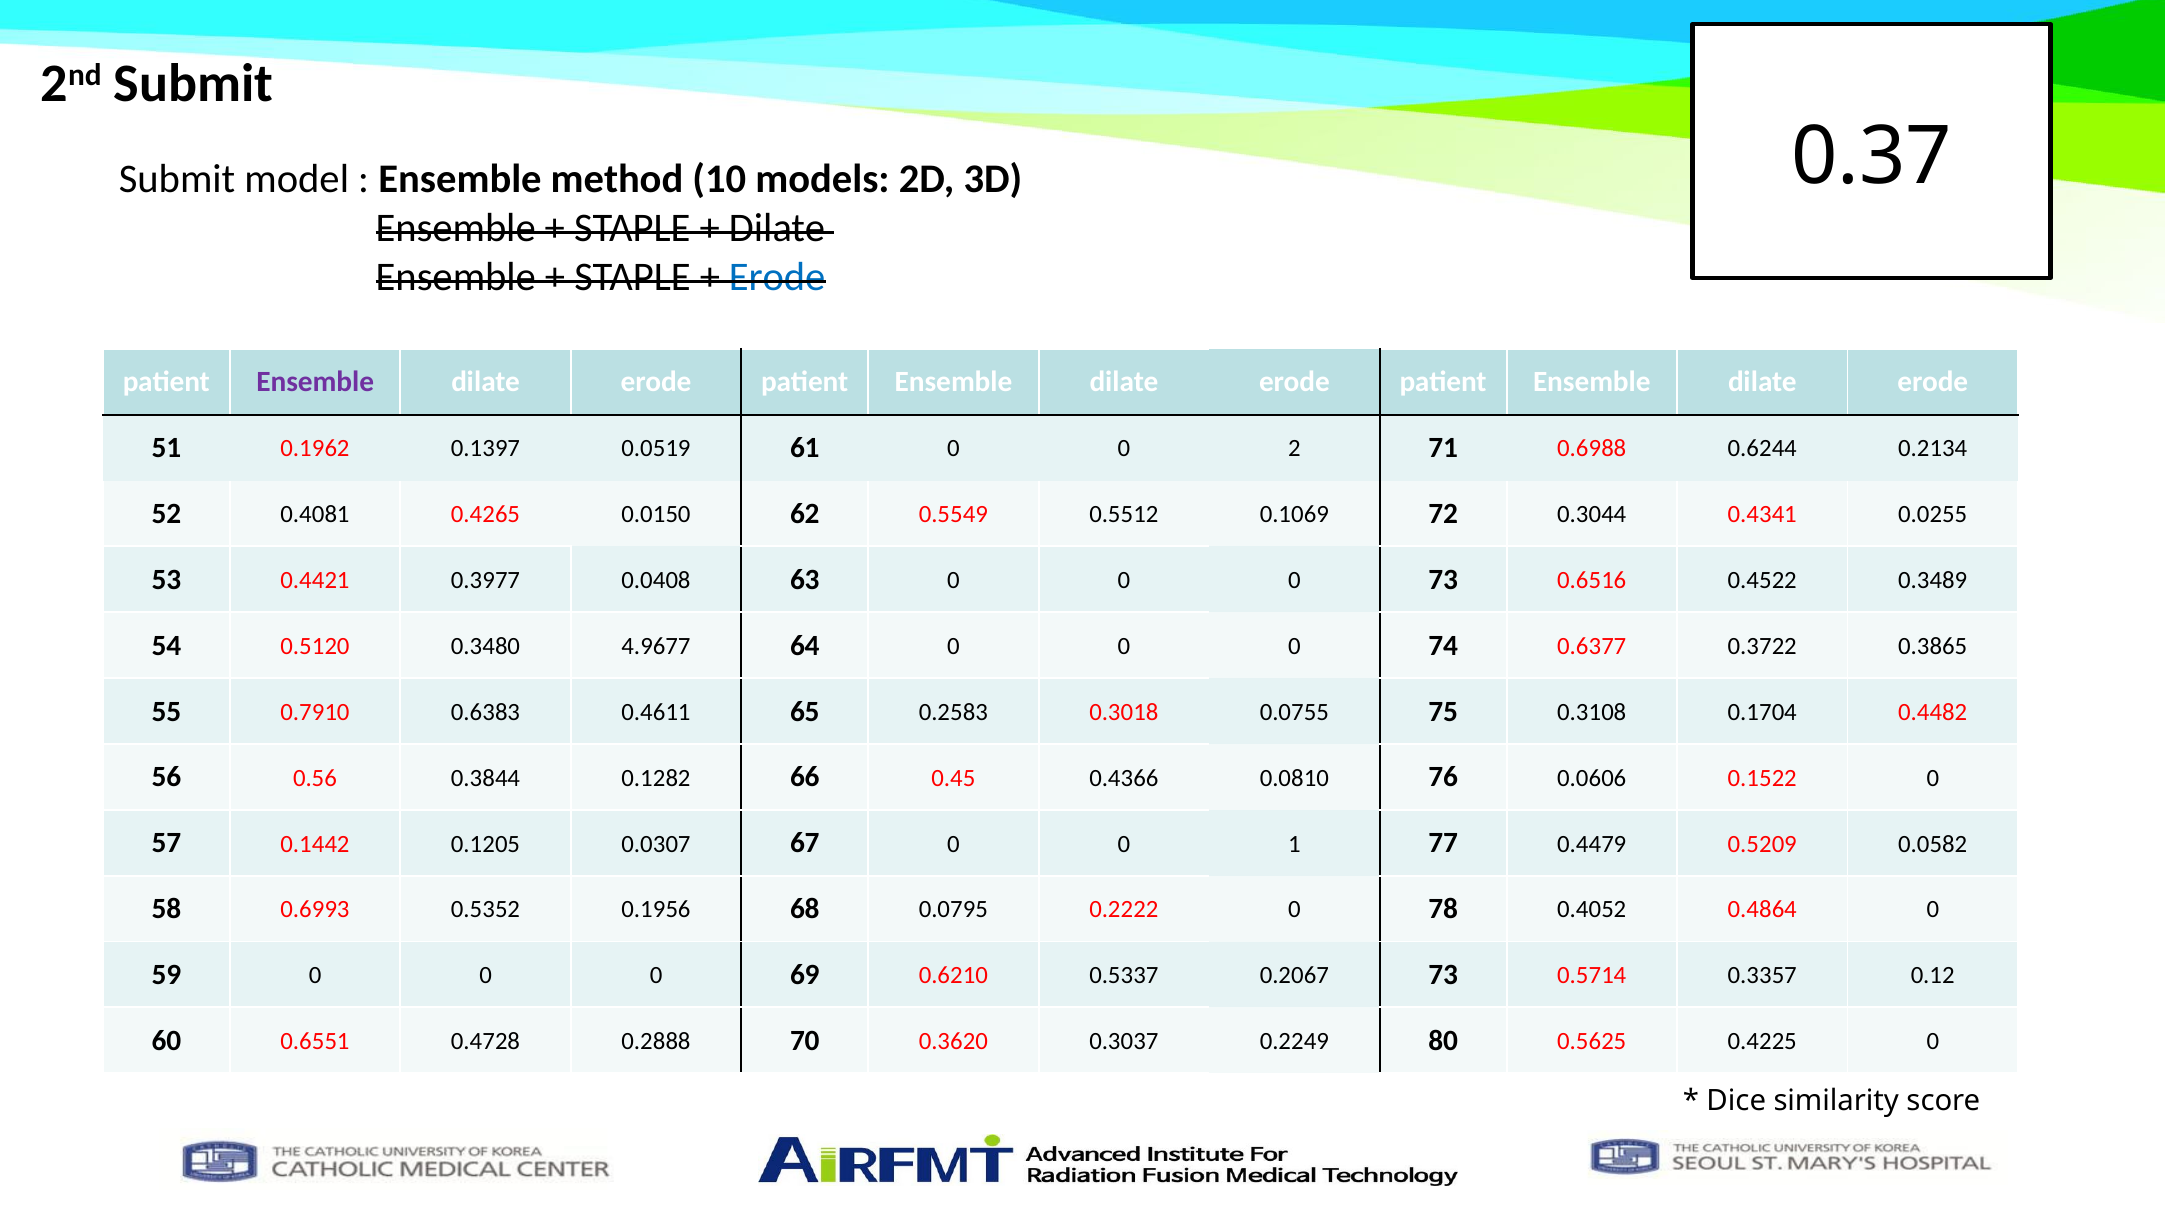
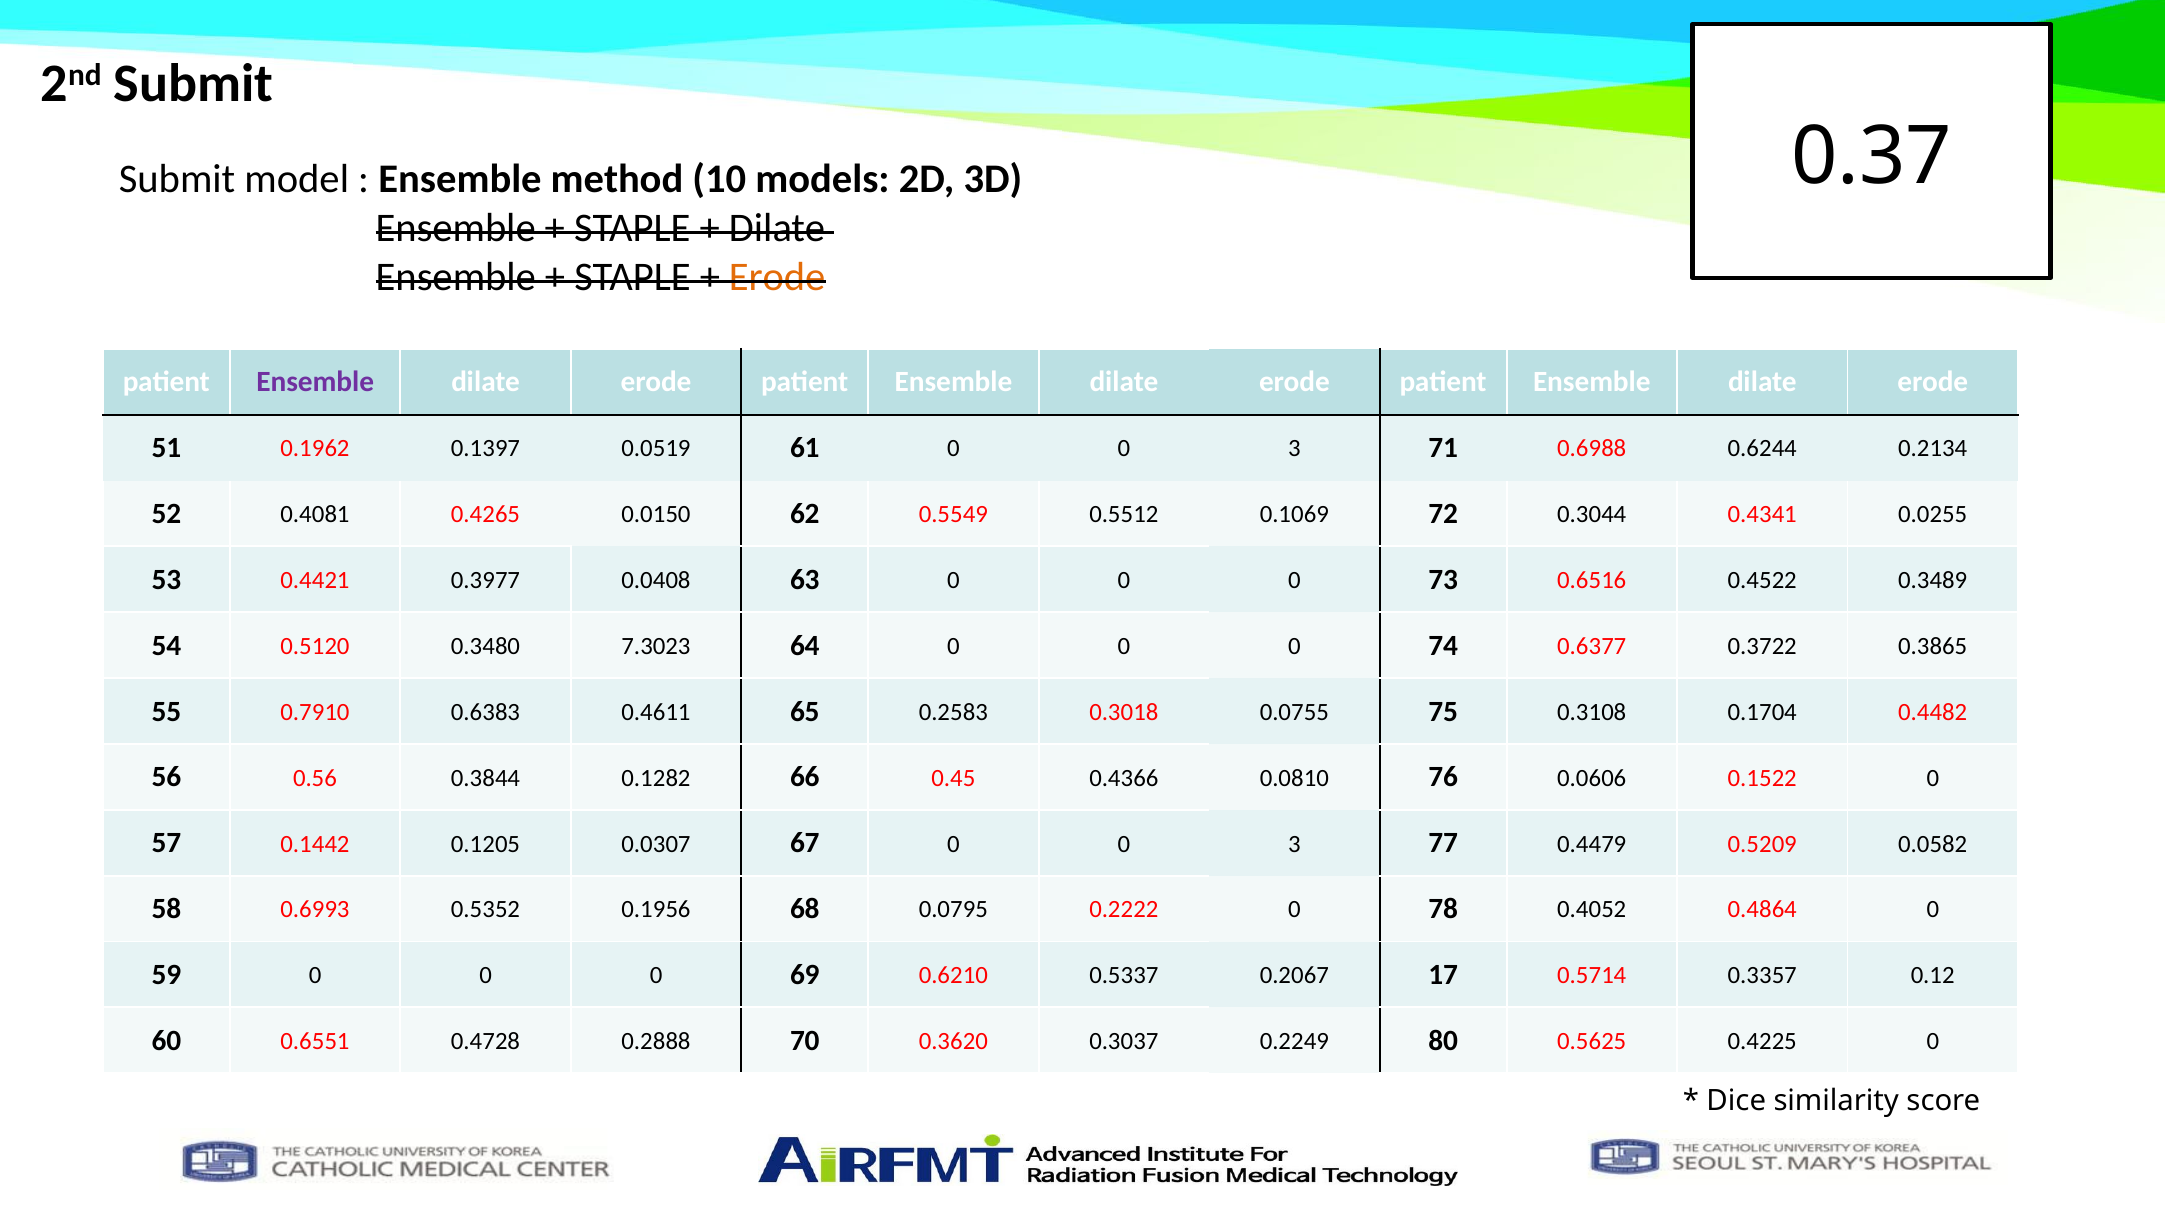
Erode colour: blue -> orange (777, 277)
61 0 0 2: 2 -> 3 (1294, 449)
4.9677: 4.9677 -> 7.3023 (656, 646)
67 0 0 1: 1 -> 3 (1294, 844)
0.2067 73: 73 -> 17 (1443, 975)
